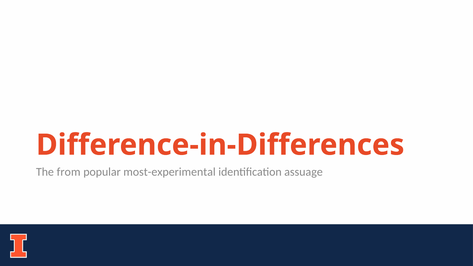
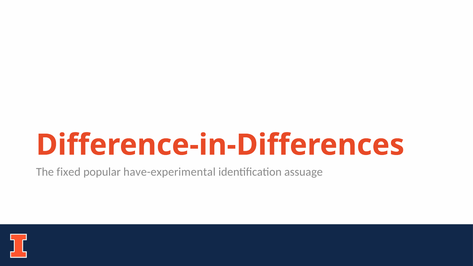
from: from -> fixed (69, 172)
most-experimental: most-experimental -> have-experimental (170, 172)
